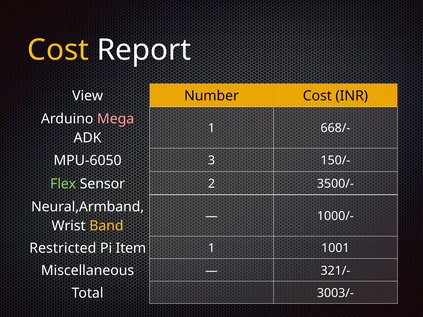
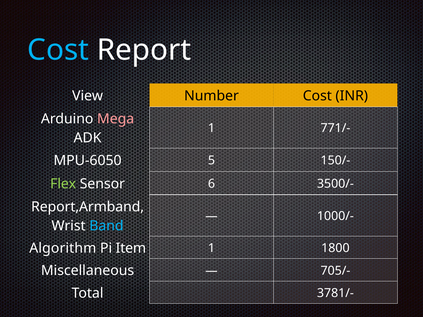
Cost colour: yellow -> light blue (58, 50)
668/-: 668/- -> 771/- (335, 128)
3: 3 -> 5 (211, 161)
2: 2 -> 6 (211, 184)
Neural,Armband: Neural,Armband -> Report,Armband (88, 207)
Band colour: yellow -> light blue (106, 226)
Restricted: Restricted -> Algorithm (63, 248)
1001: 1001 -> 1800 (335, 248)
321/-: 321/- -> 705/- (335, 271)
3003/-: 3003/- -> 3781/- (335, 293)
